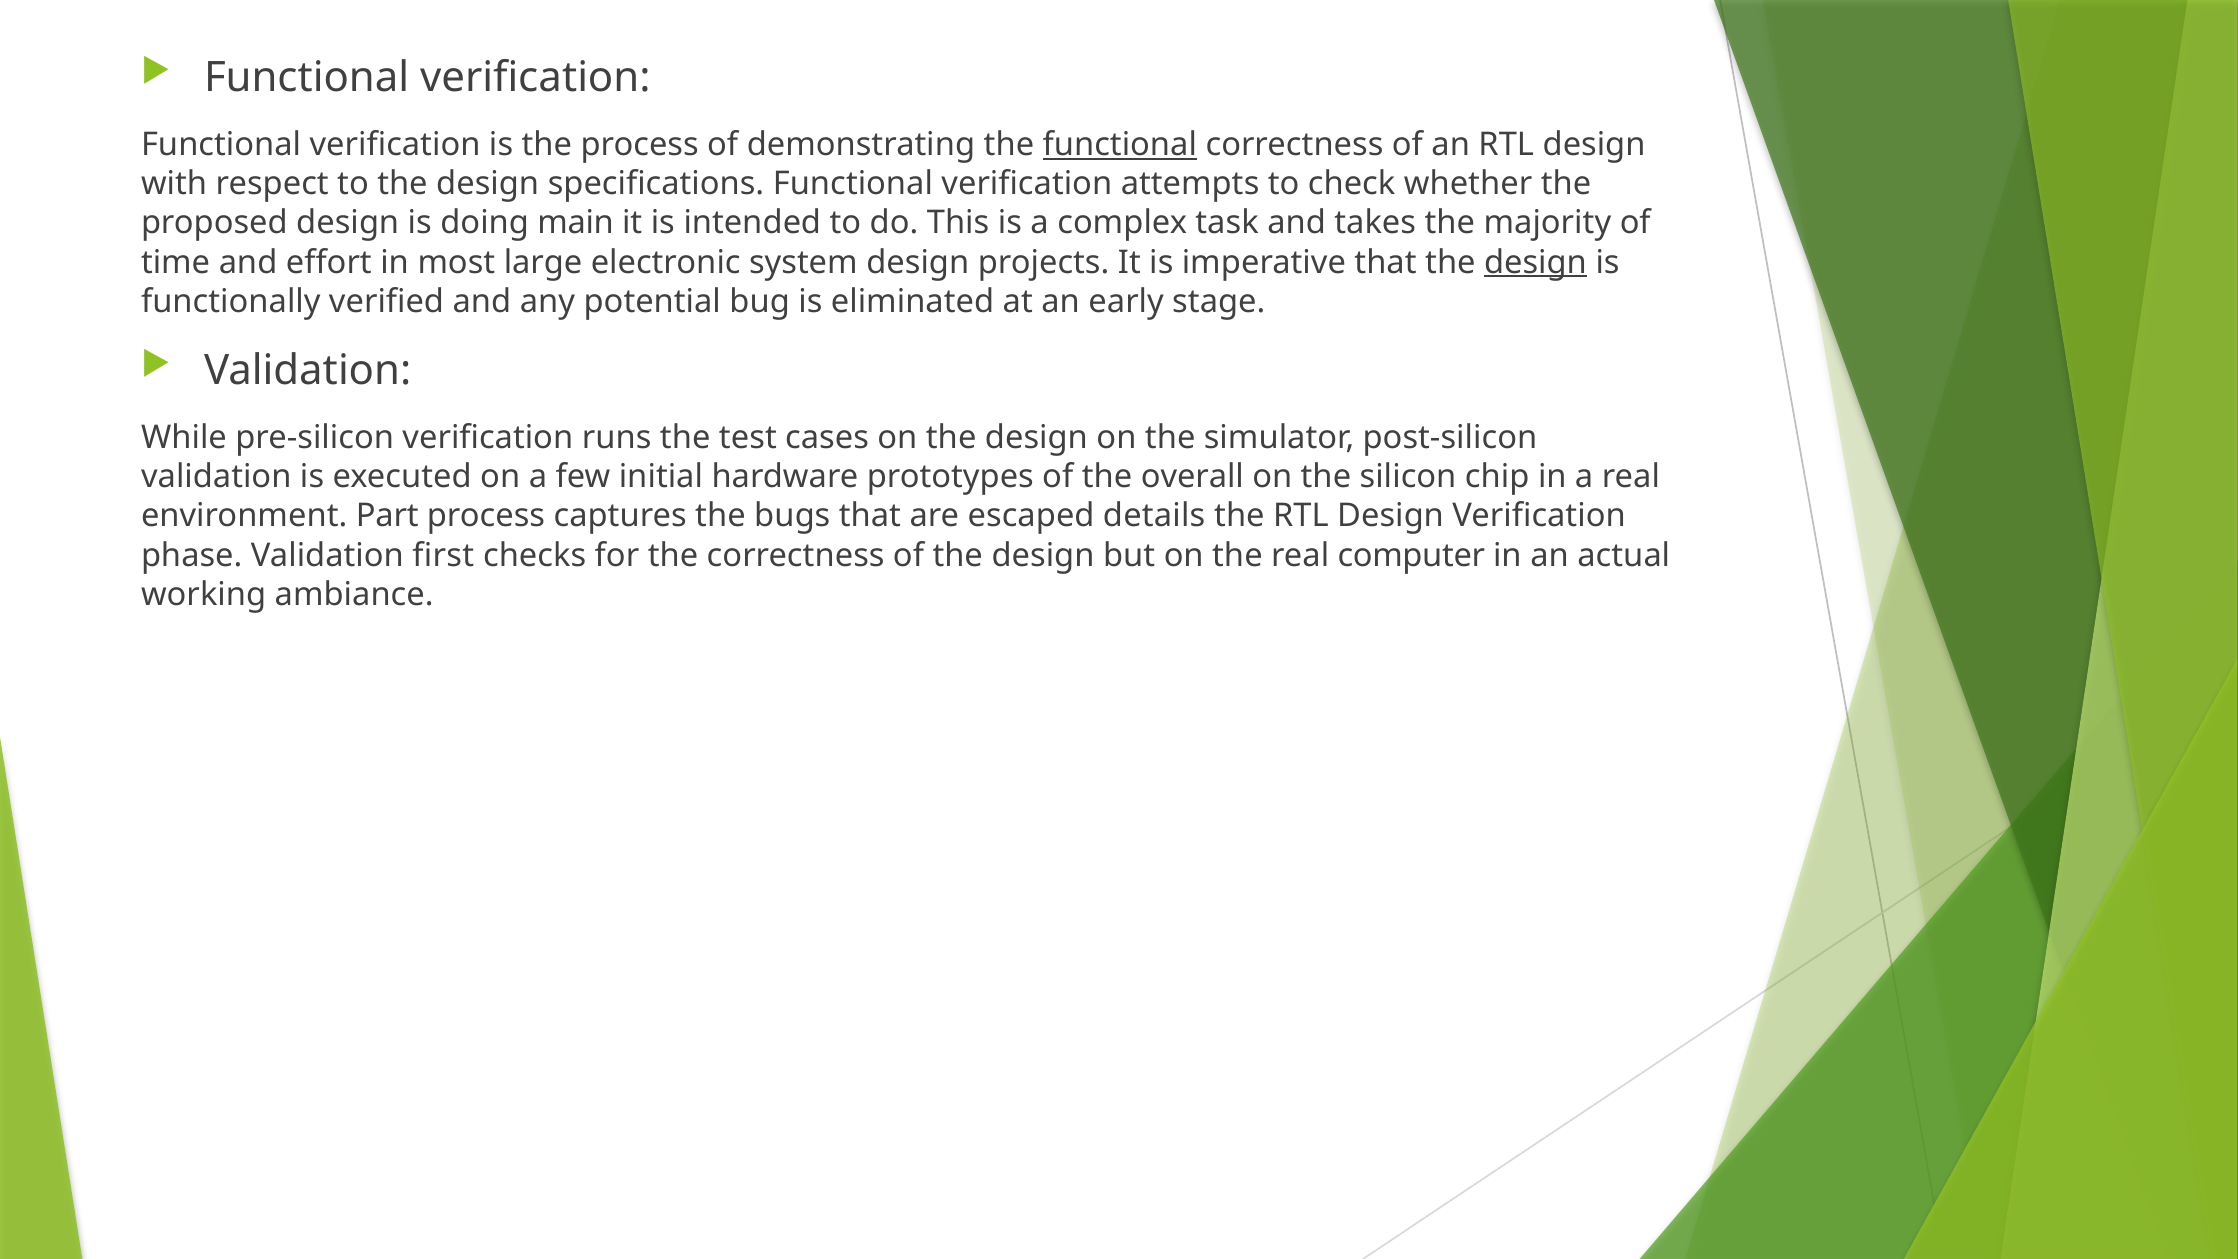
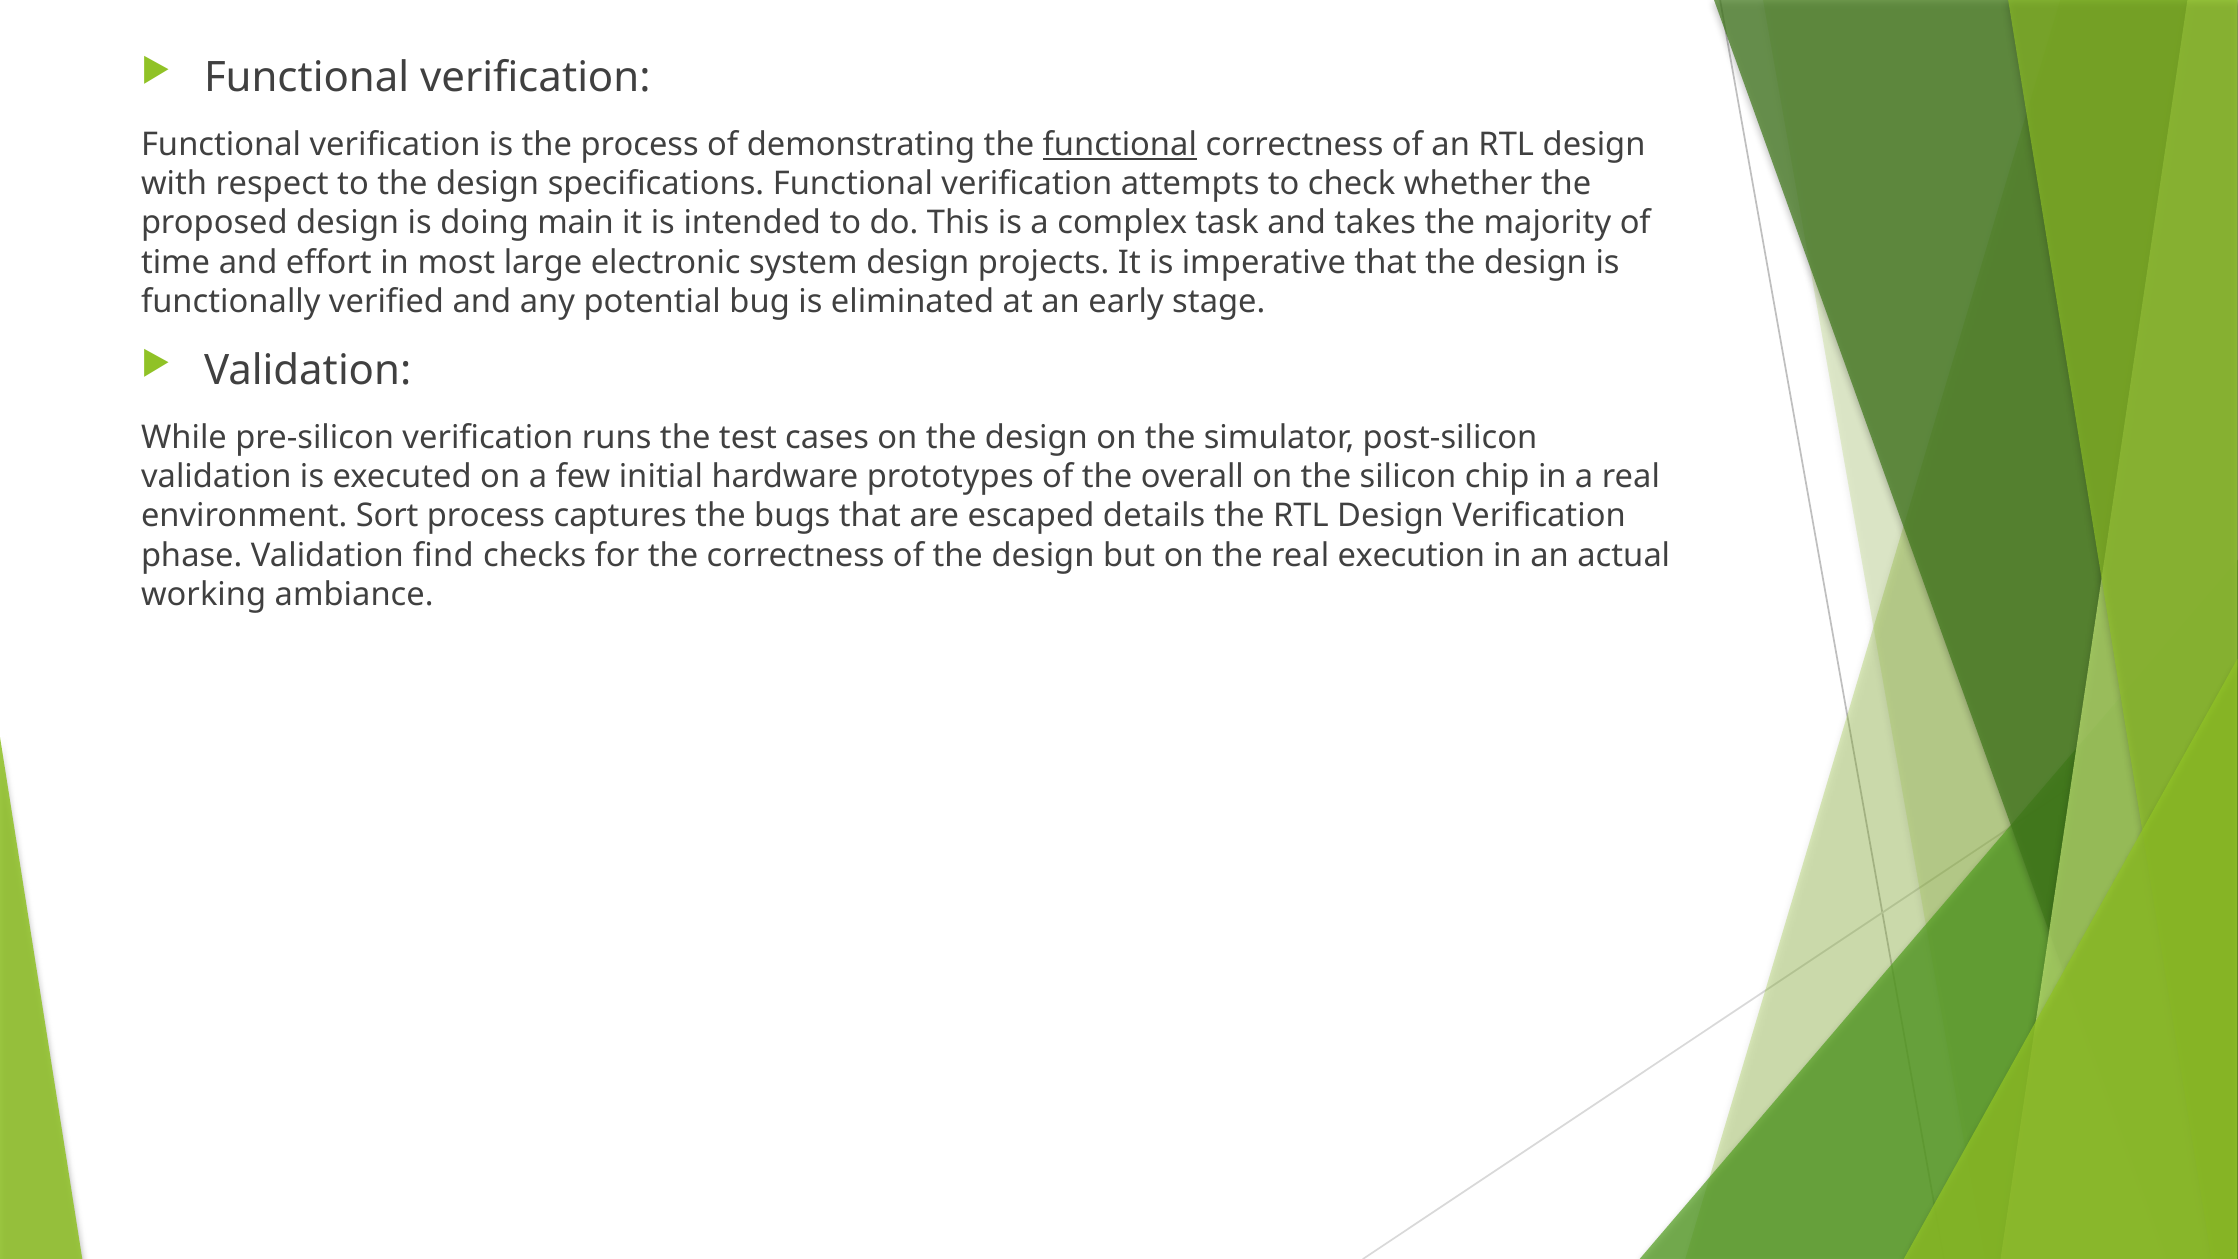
design underline: present -> none (1535, 262)
Part: Part -> Sort (387, 516)
first: first -> find (443, 555)
computer: computer -> execution (1411, 555)
